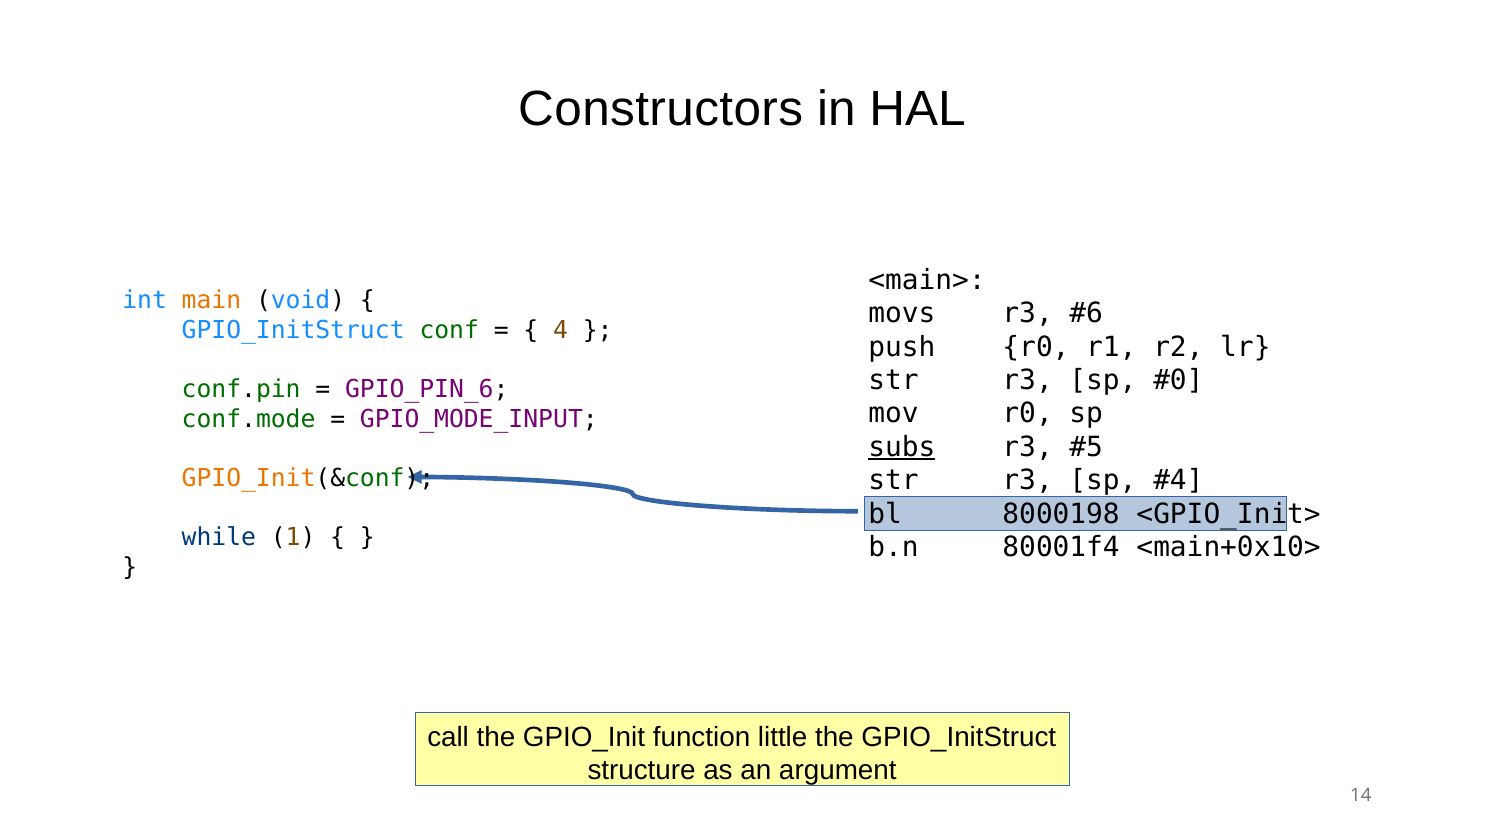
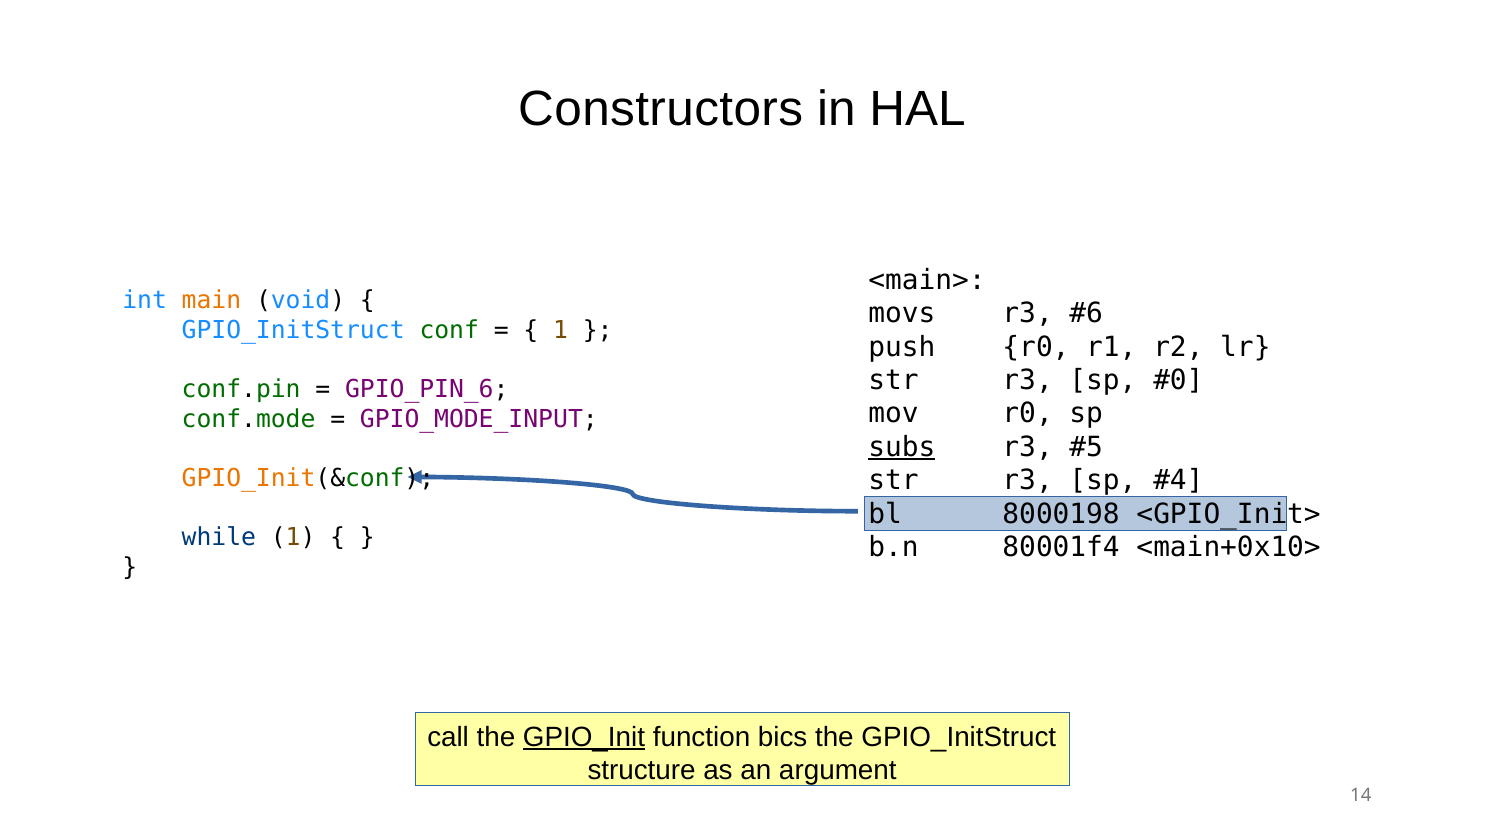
4: 4 -> 1 (561, 330)
GPIO_Init underline: none -> present (584, 737)
little: little -> bics (783, 737)
